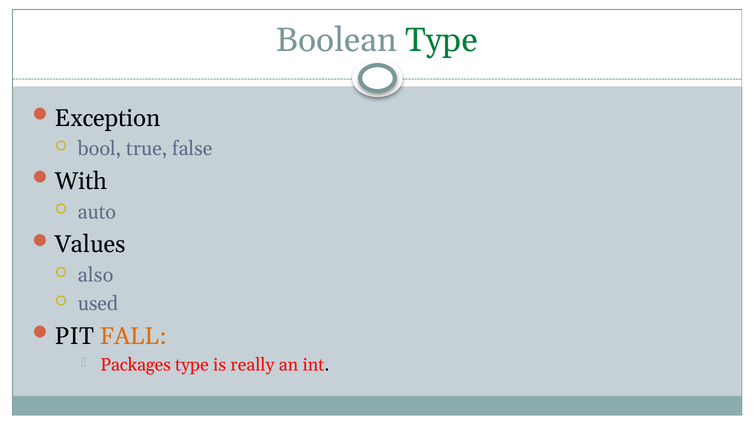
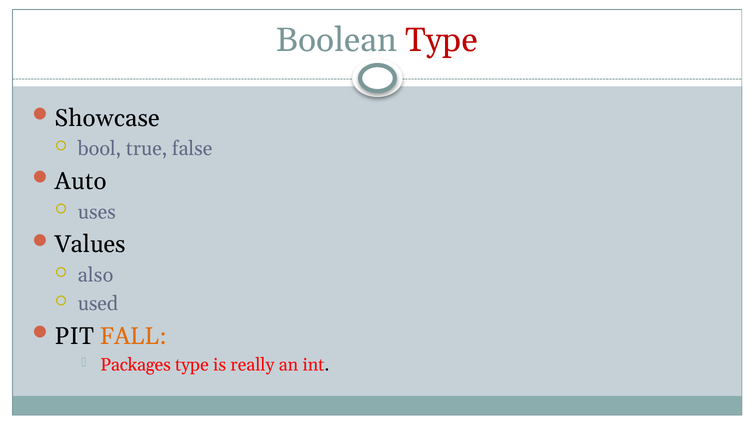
Type colour: green -> red (441, 40)
Exception: Exception -> Showcase (107, 118)
With: With -> Auto (81, 181)
auto: auto -> uses (97, 212)
